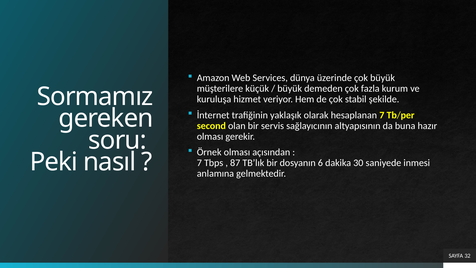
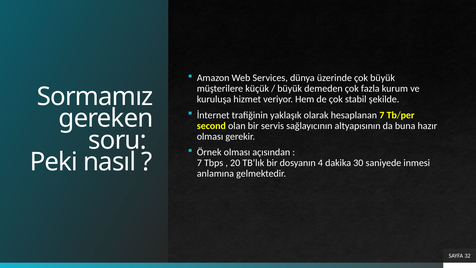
87: 87 -> 20 (235, 163)
6: 6 -> 4 (320, 163)
